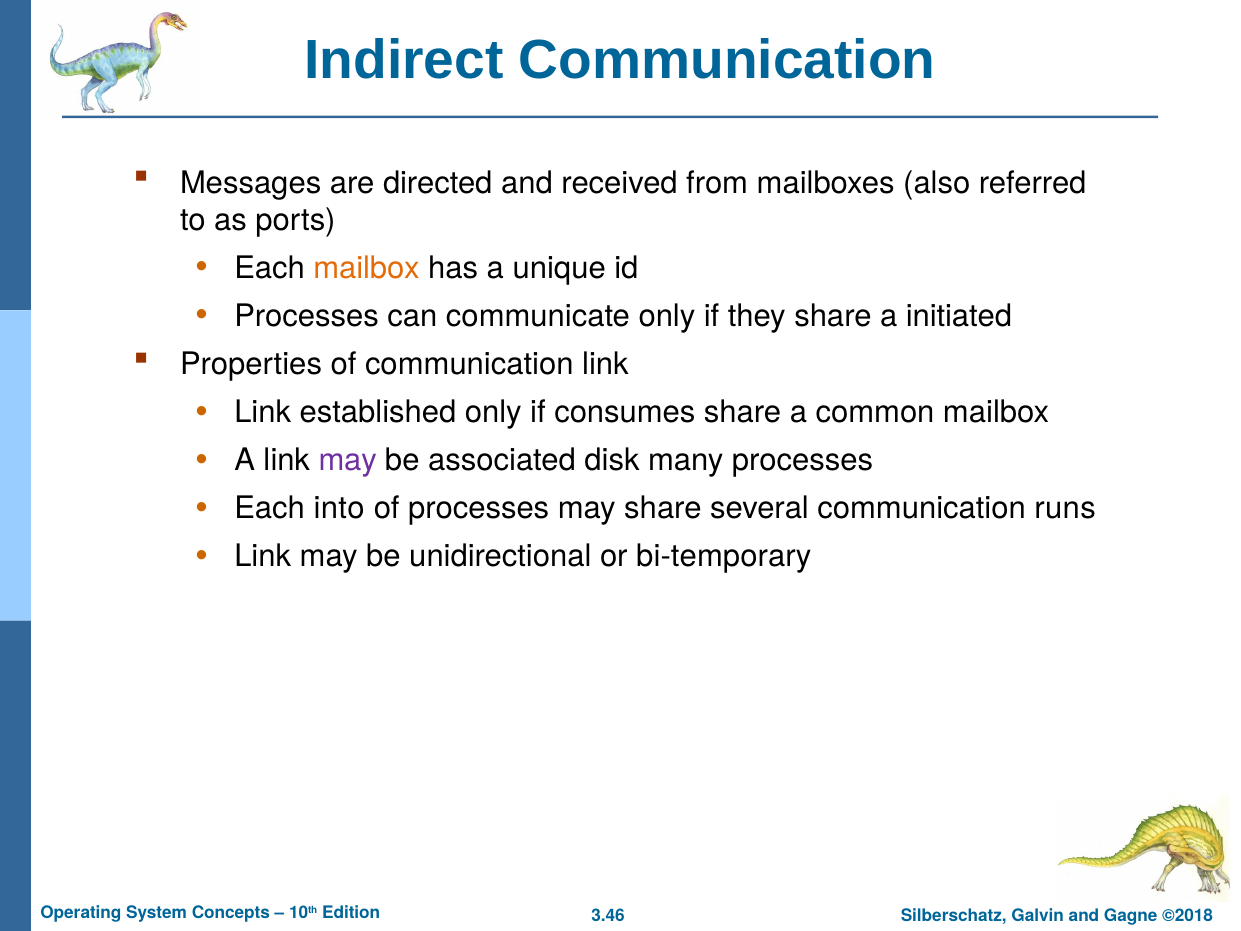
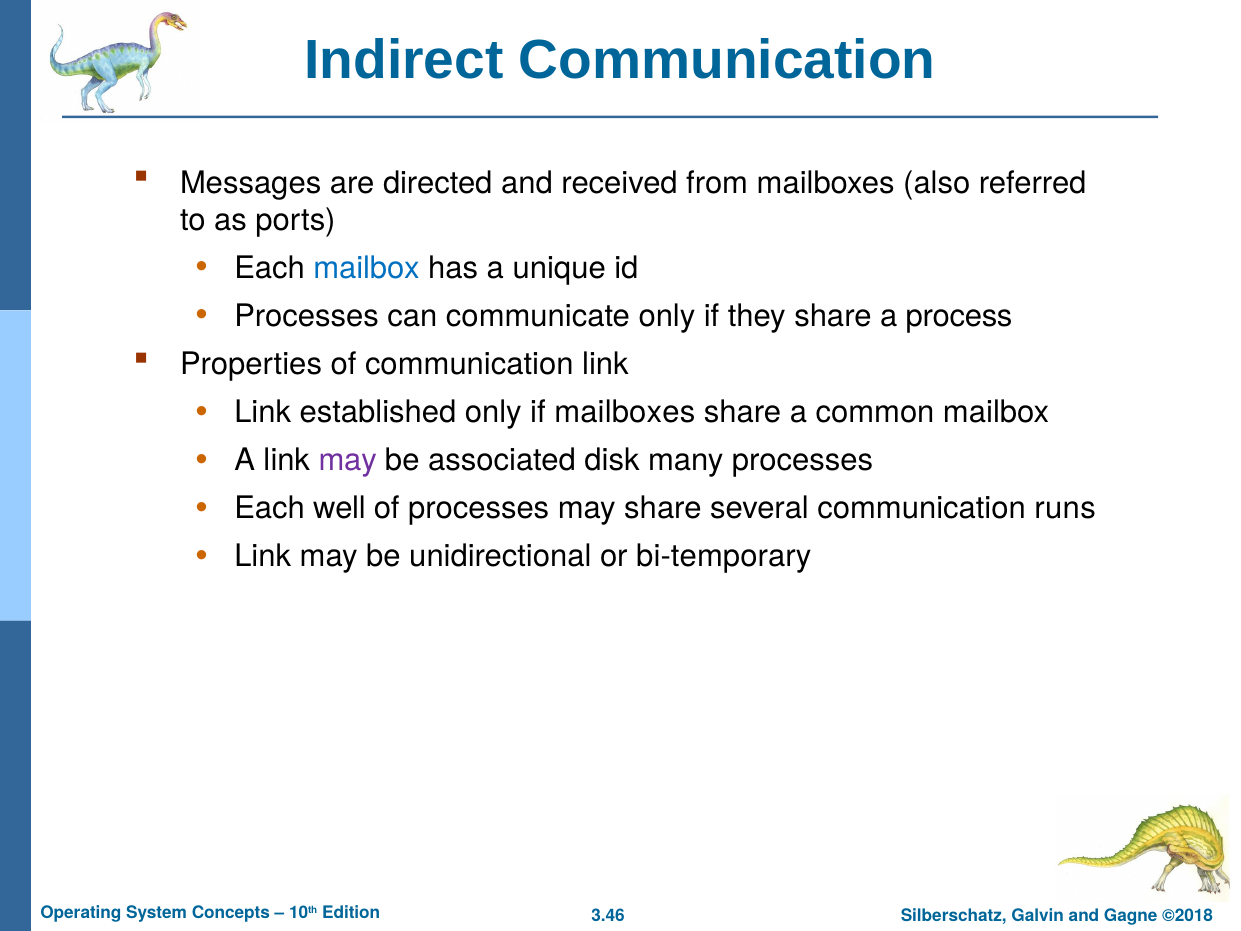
mailbox colour: orange -> blue (367, 268)
initiated: initiated -> process (959, 316)
if consumes: consumes -> mailboxes (625, 412)
into: into -> well (339, 508)
